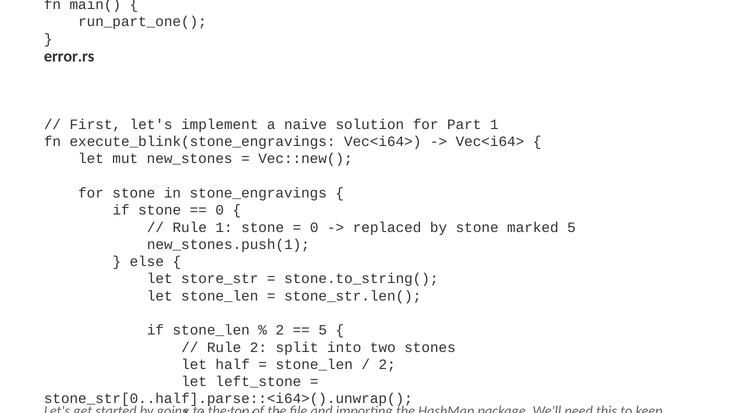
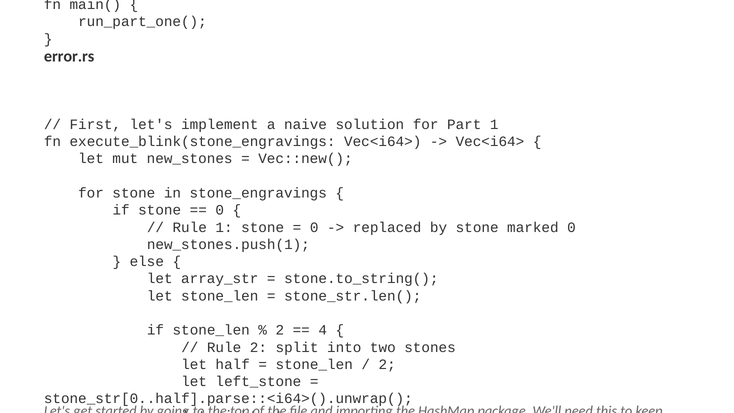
marked 5: 5 -> 0 (572, 227)
store_str: store_str -> array_str (220, 279)
5: 5 -> 4 (323, 330)
